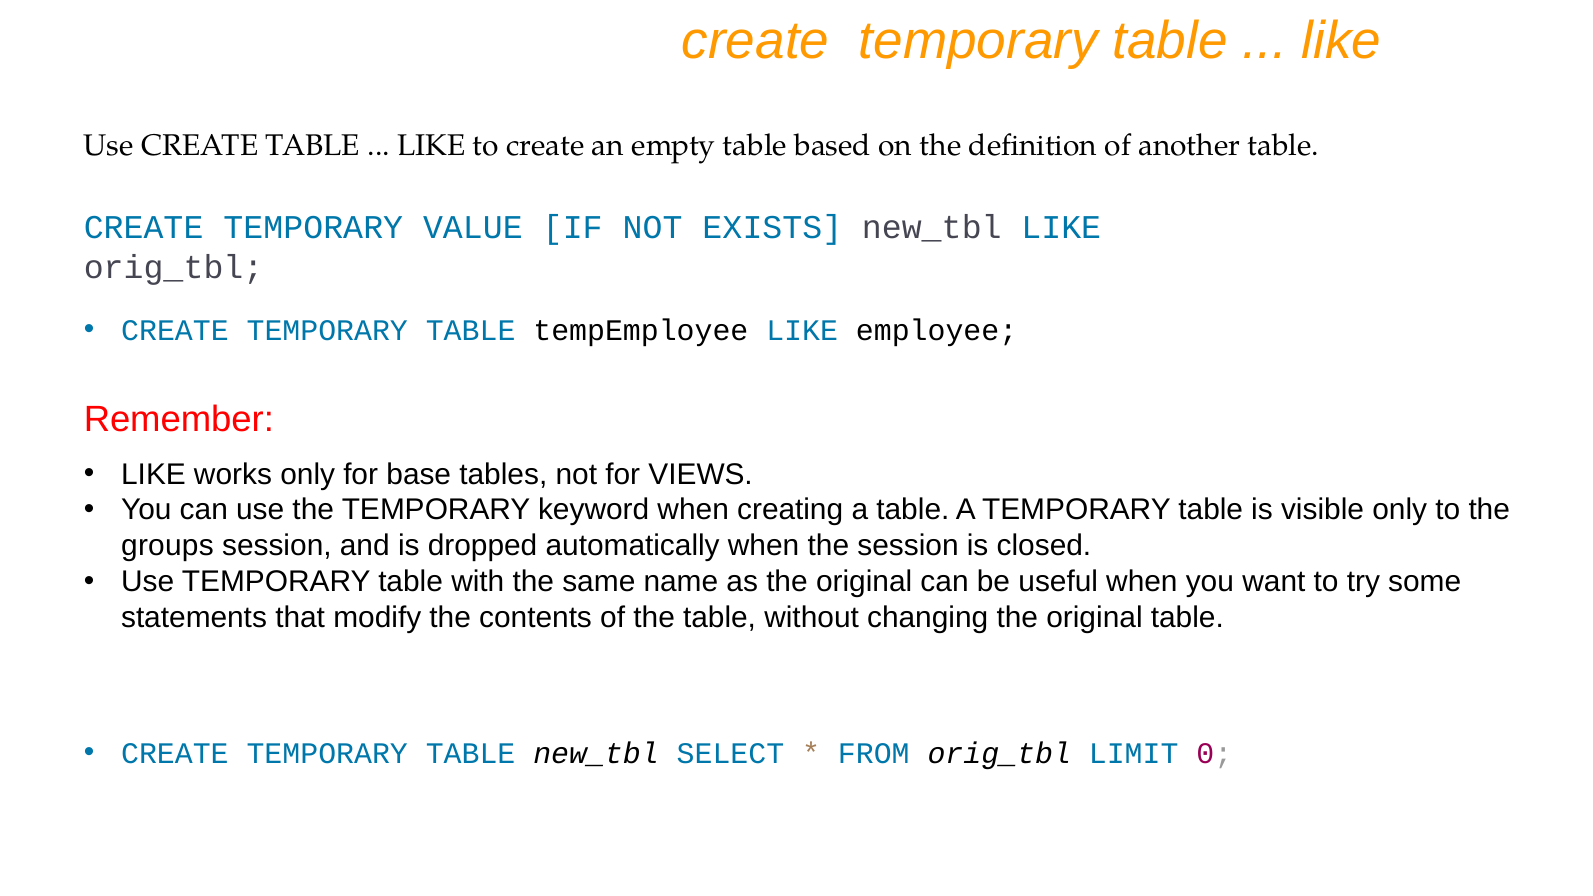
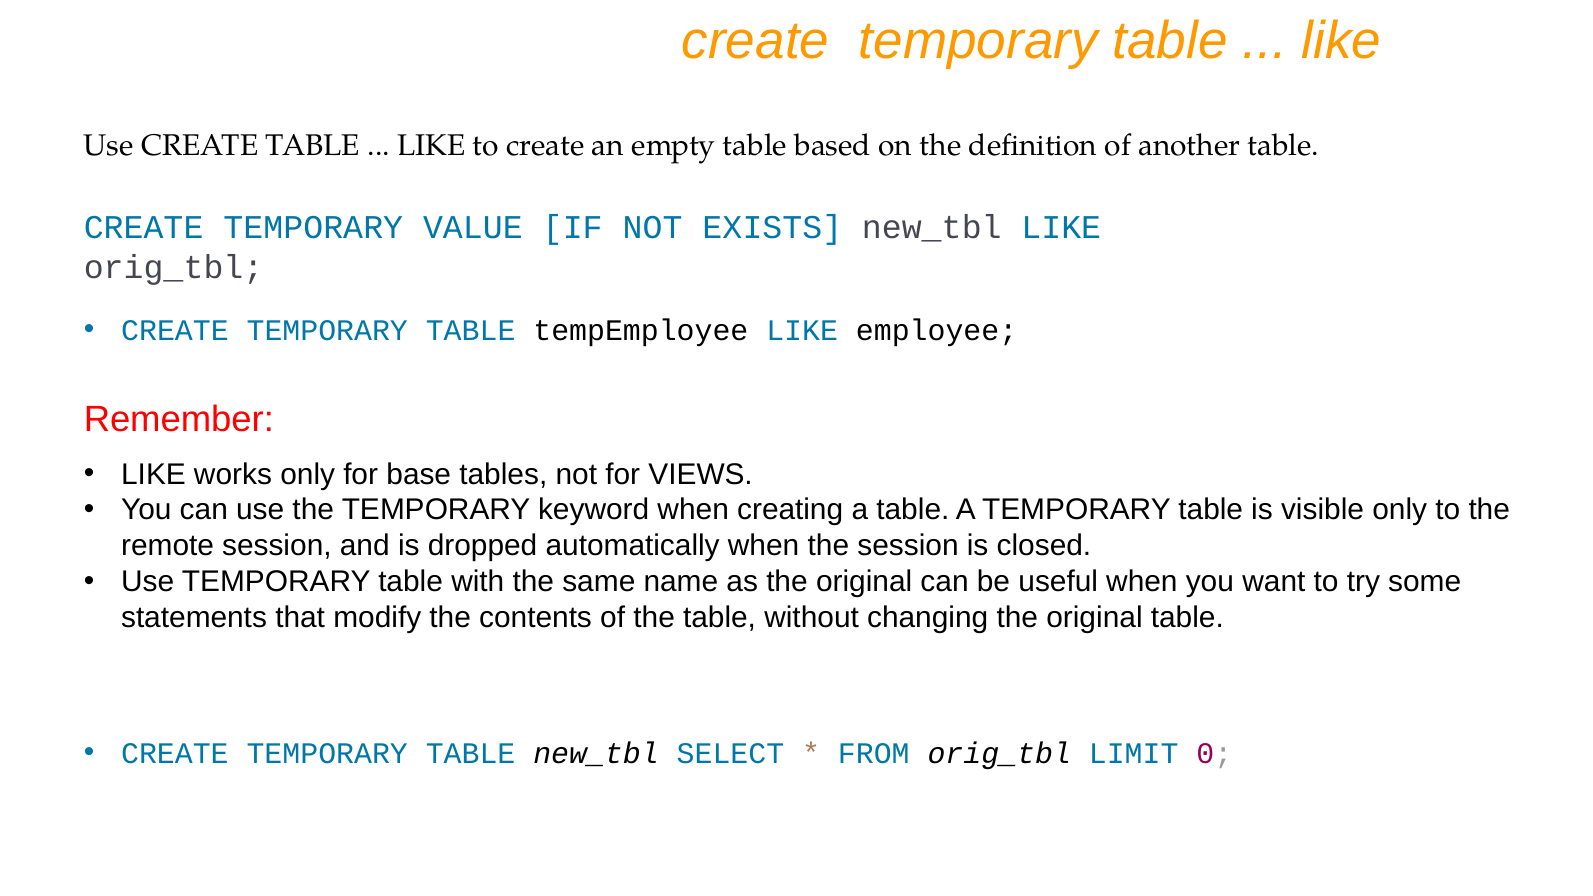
groups: groups -> remote (168, 546)
